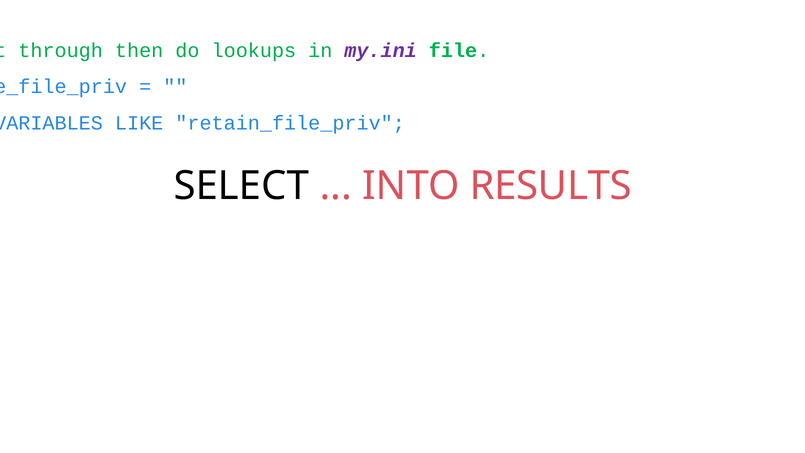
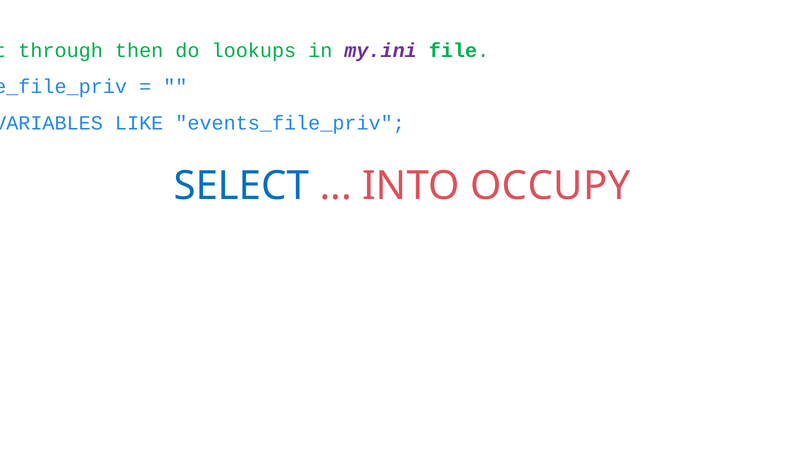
retain_file_priv: retain_file_priv -> events_file_priv (290, 123)
SELECT colour: black -> blue (241, 186)
RESULTS: RESULTS -> OCCUPY (550, 186)
